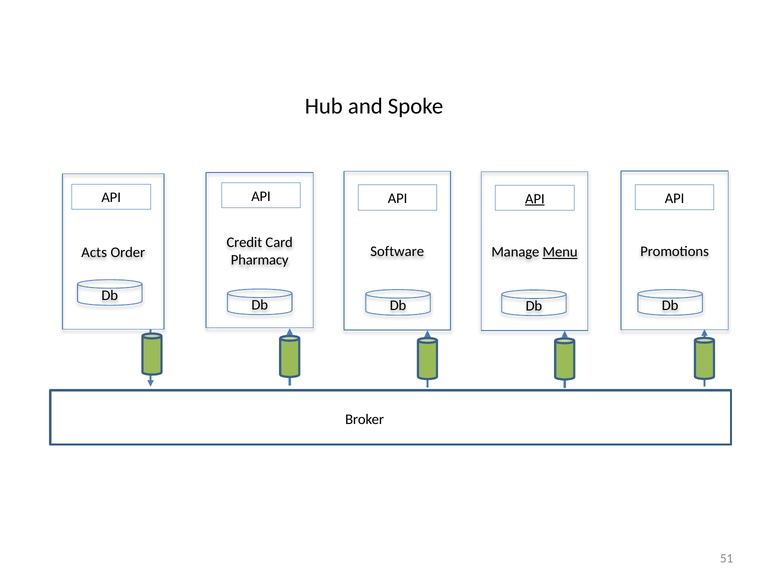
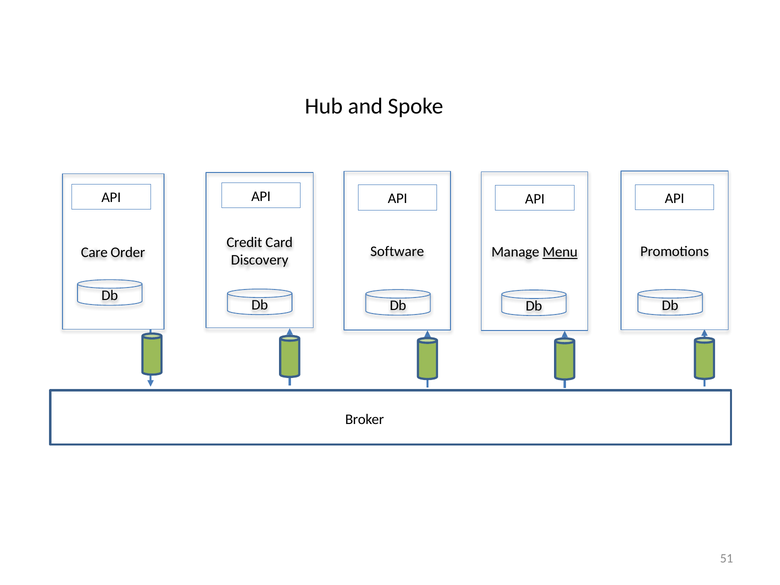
API underline: present -> none (535, 199)
Acts: Acts -> Care (94, 253)
Pharmacy: Pharmacy -> Discovery (260, 260)
